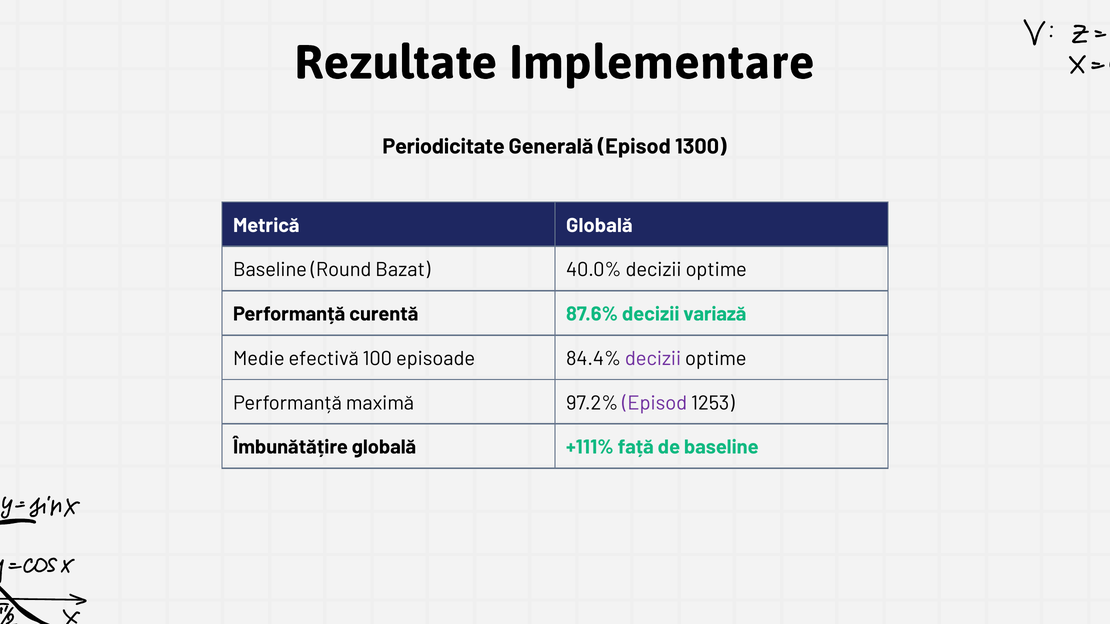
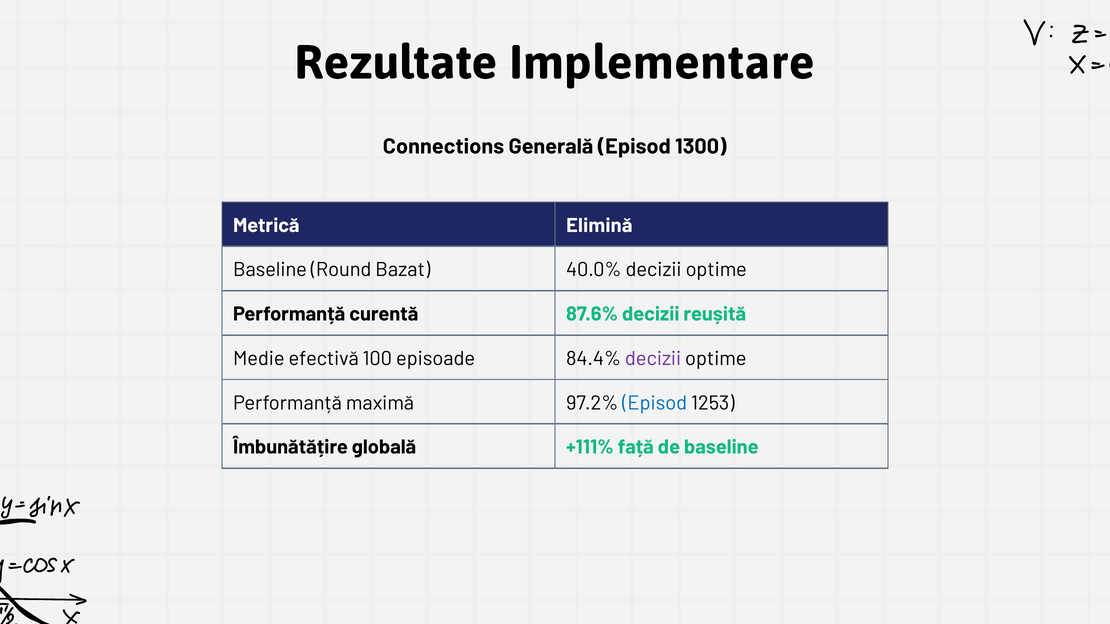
Periodicitate: Periodicitate -> Connections (443, 147)
Metrică Globală: Globală -> Elimină (599, 226)
variază: variază -> reușită (715, 314)
Episod colour: purple -> blue (655, 403)
